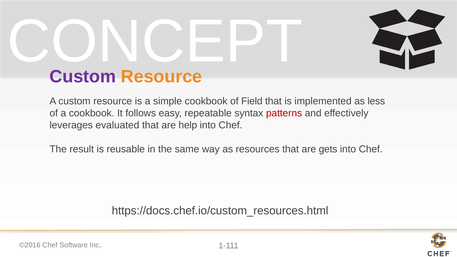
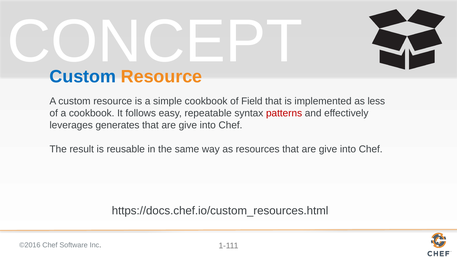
Custom colour: purple -> blue (83, 77)
evaluated: evaluated -> generates (118, 125)
help: help -> give (188, 125)
resources that are gets: gets -> give (328, 149)
